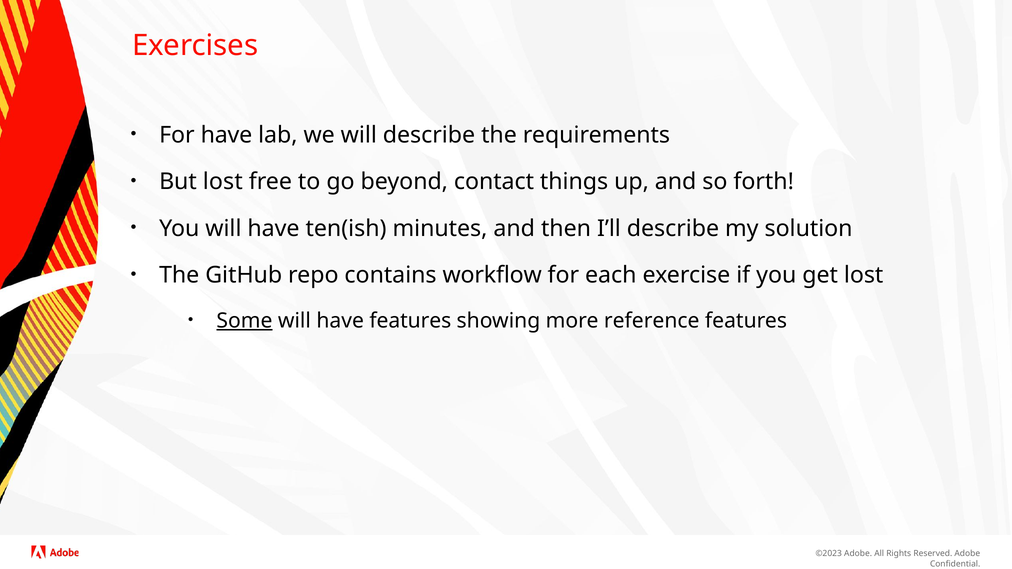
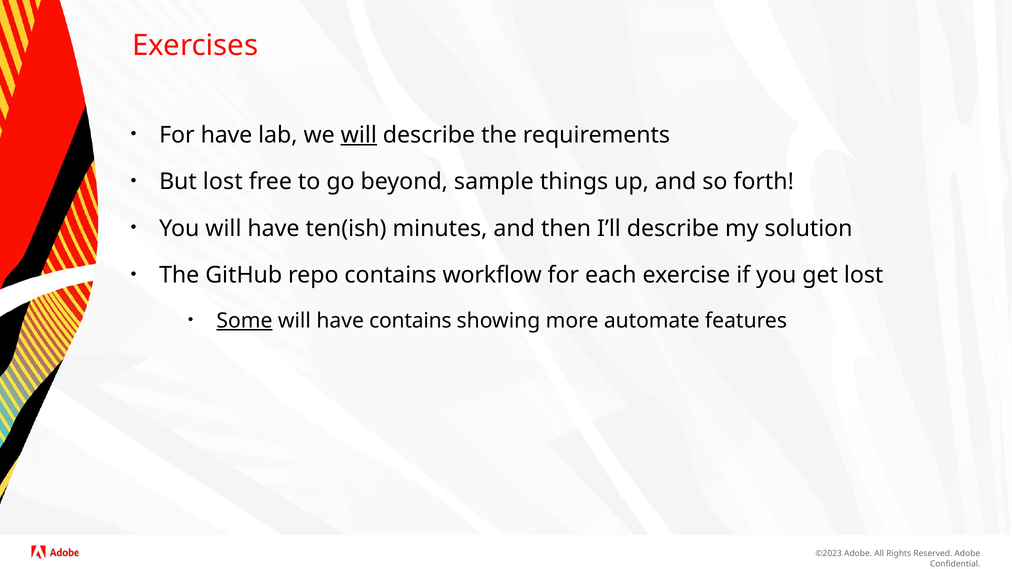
will underline: none -> present (359, 135)
contact: contact -> sample (494, 182)
have features: features -> contains (410, 321)
reference: reference -> automate (652, 321)
